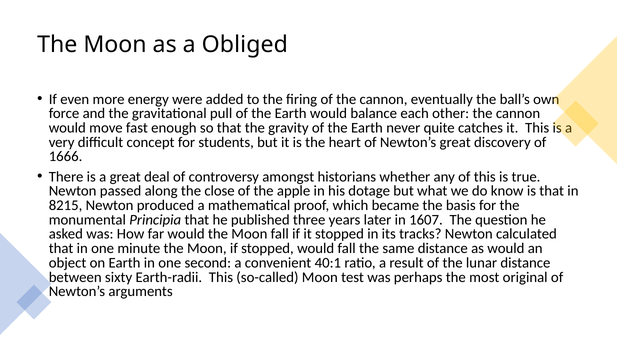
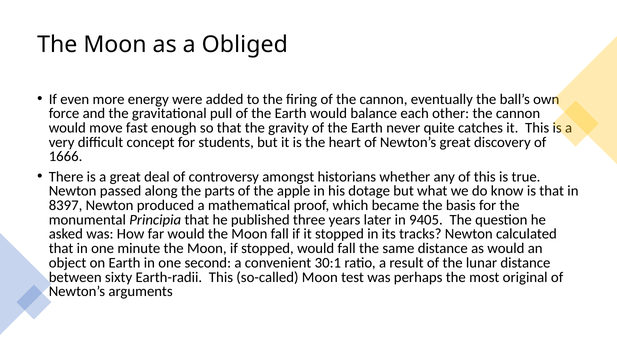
close: close -> parts (220, 191)
8215: 8215 -> 8397 (66, 205)
1607: 1607 -> 9405 (426, 220)
40:1: 40:1 -> 30:1 (328, 263)
